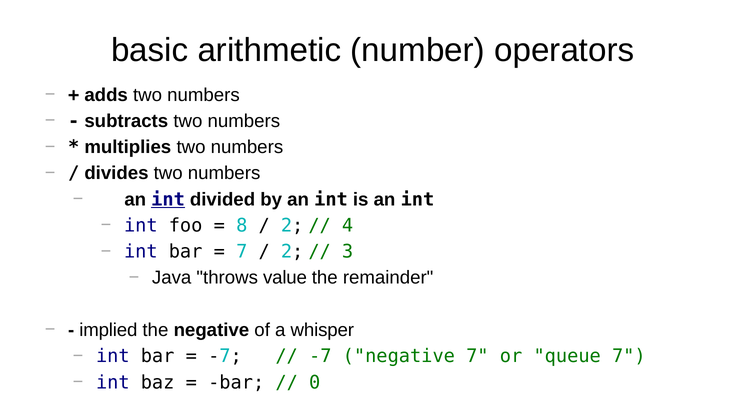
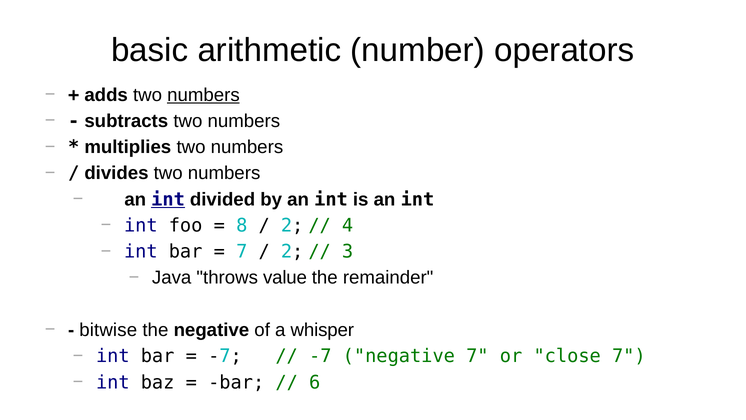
numbers underline: none -> present (203, 95)
implied: implied -> bitwise (108, 330)
queue: queue -> close (567, 356)
0: 0 -> 6 (315, 382)
